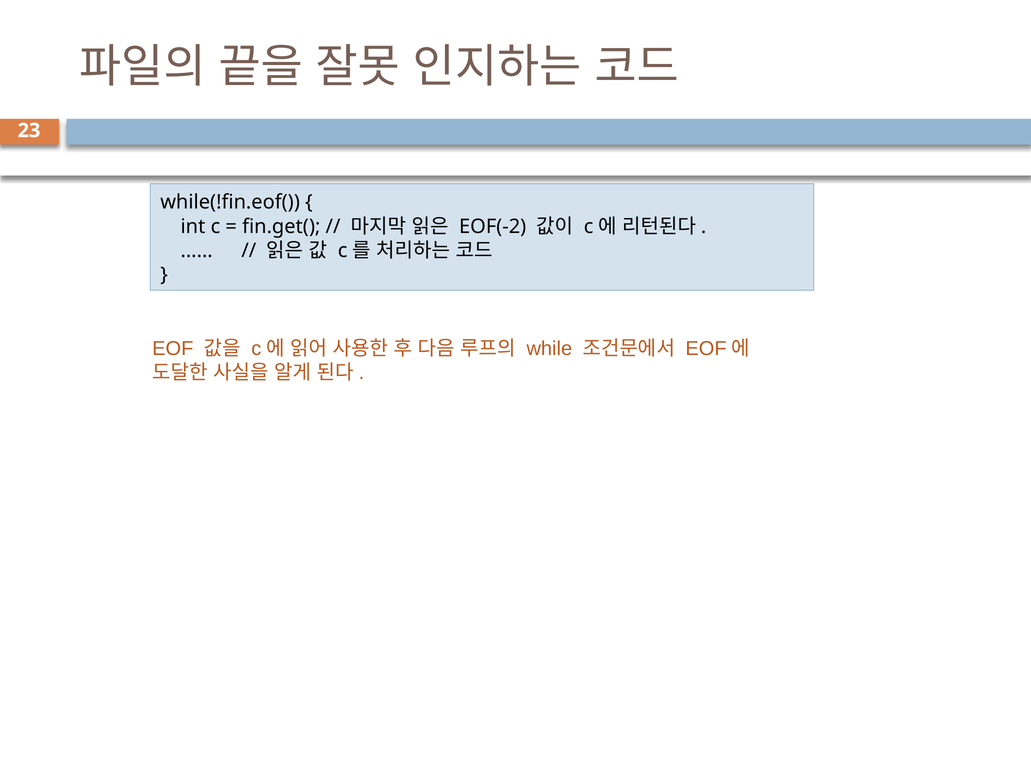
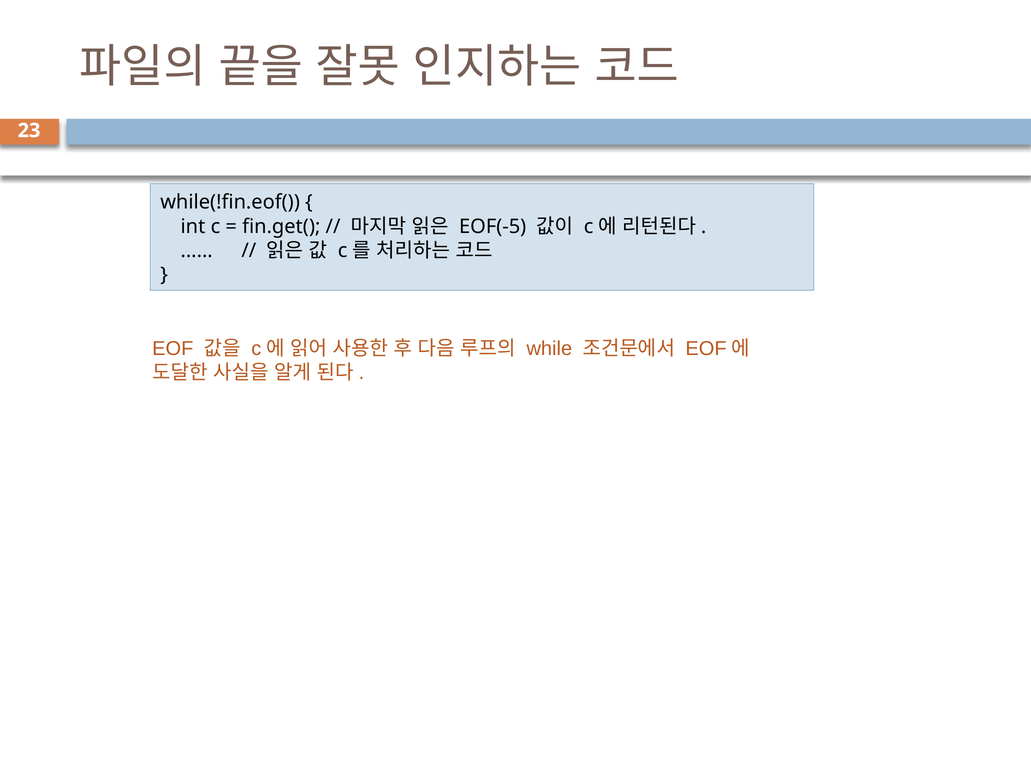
EOF(-2: EOF(-2 -> EOF(-5 (493, 226)
